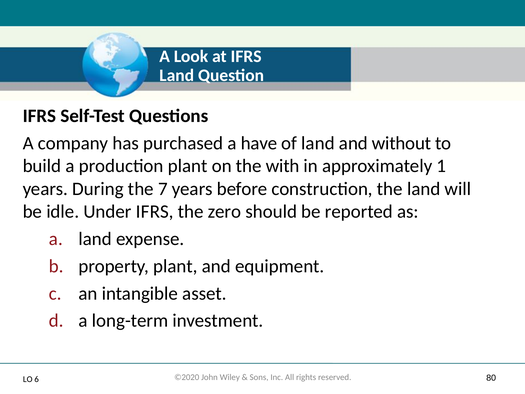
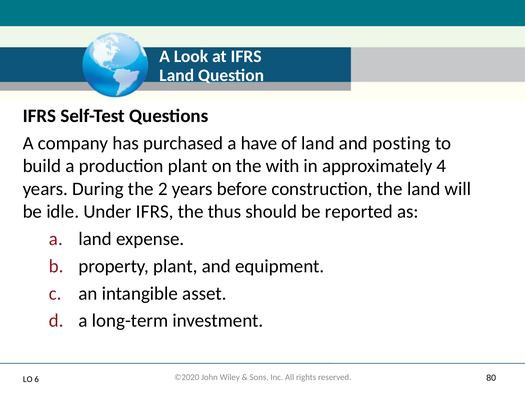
without: without -> posting (401, 143)
1: 1 -> 4 (441, 166)
7: 7 -> 2 (163, 189)
zero: zero -> thus (224, 211)
